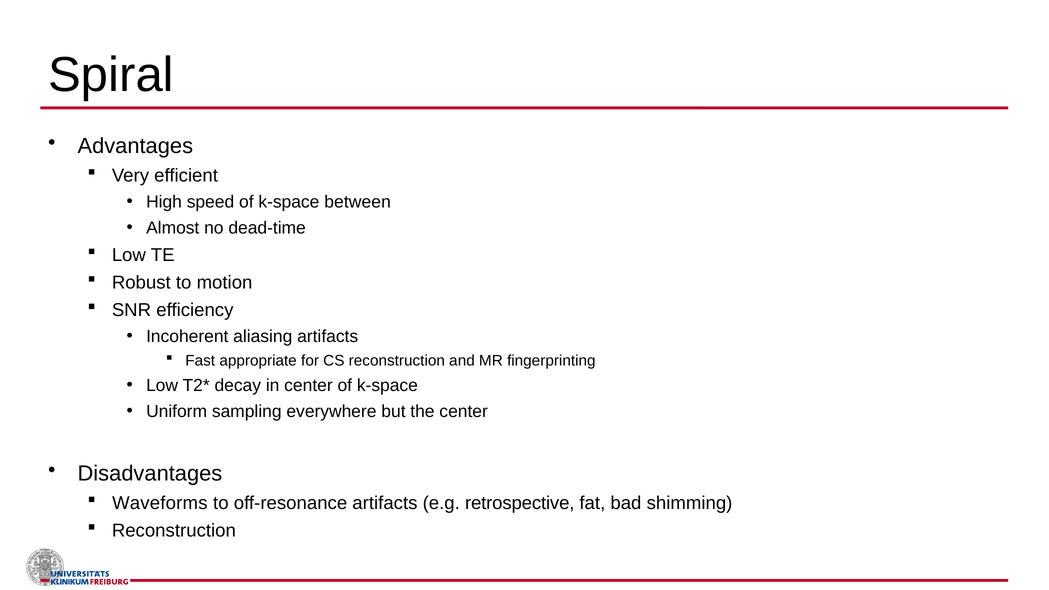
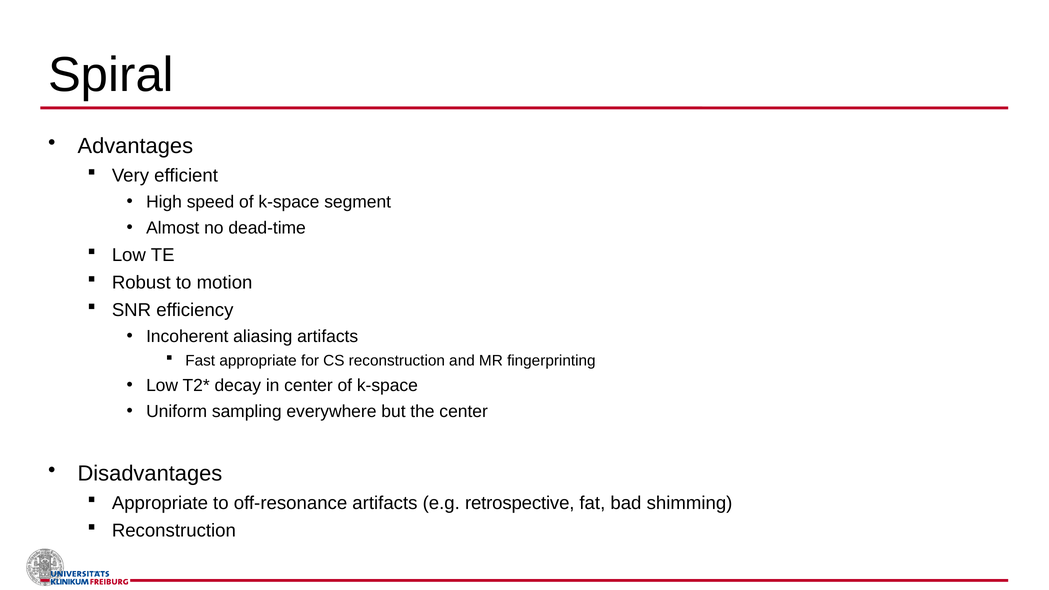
between: between -> segment (358, 202)
Waveforms: Waveforms -> Appropriate (160, 503)
